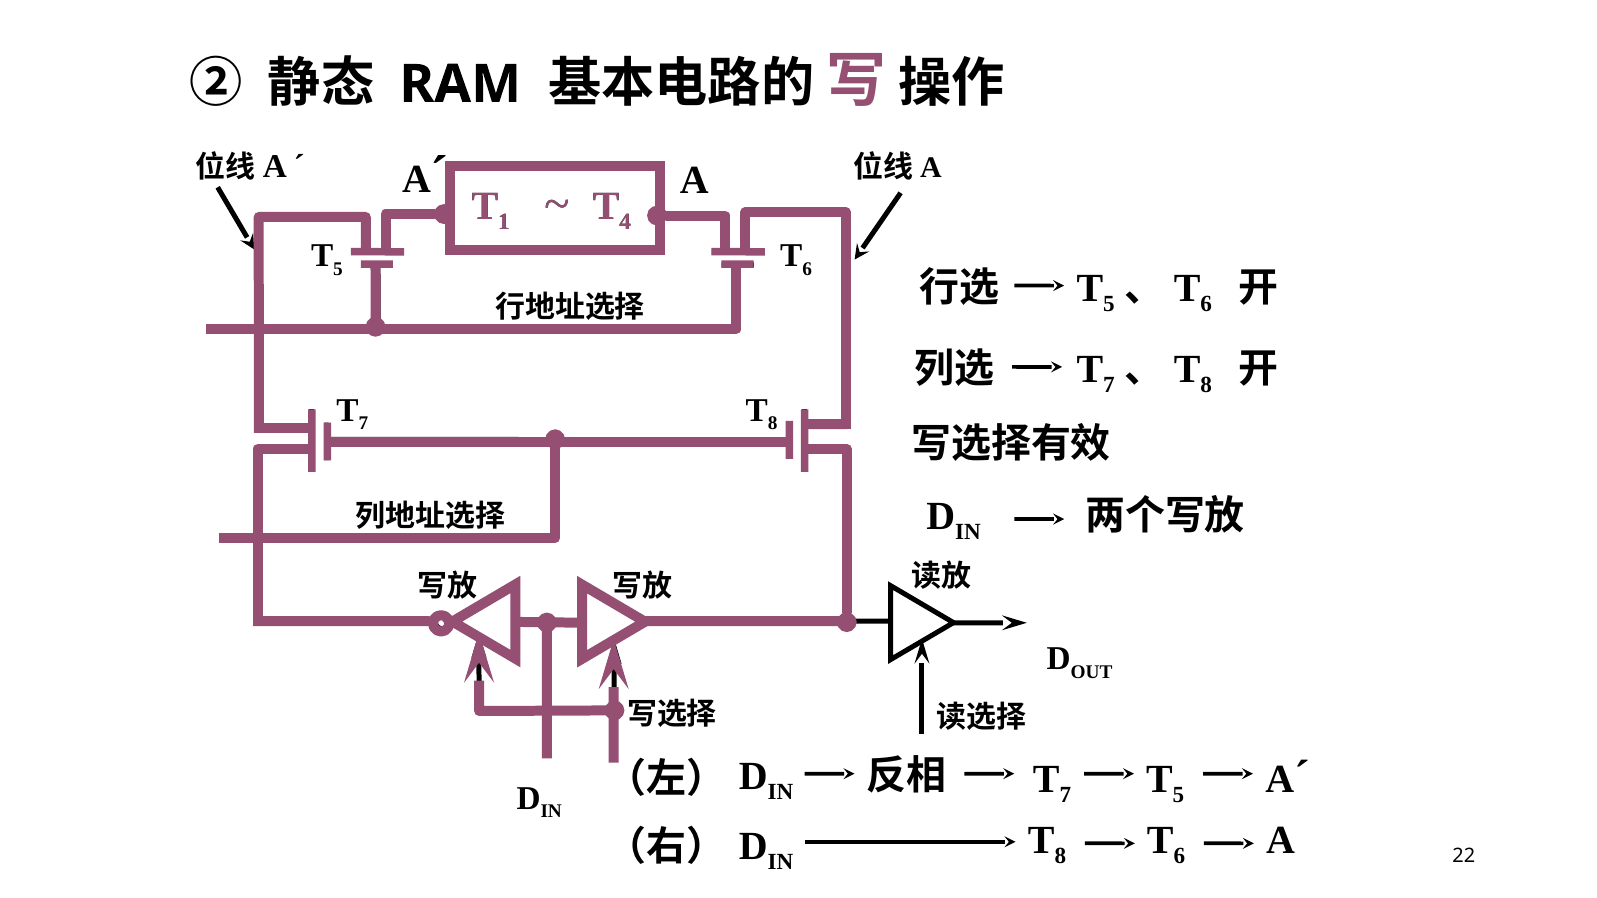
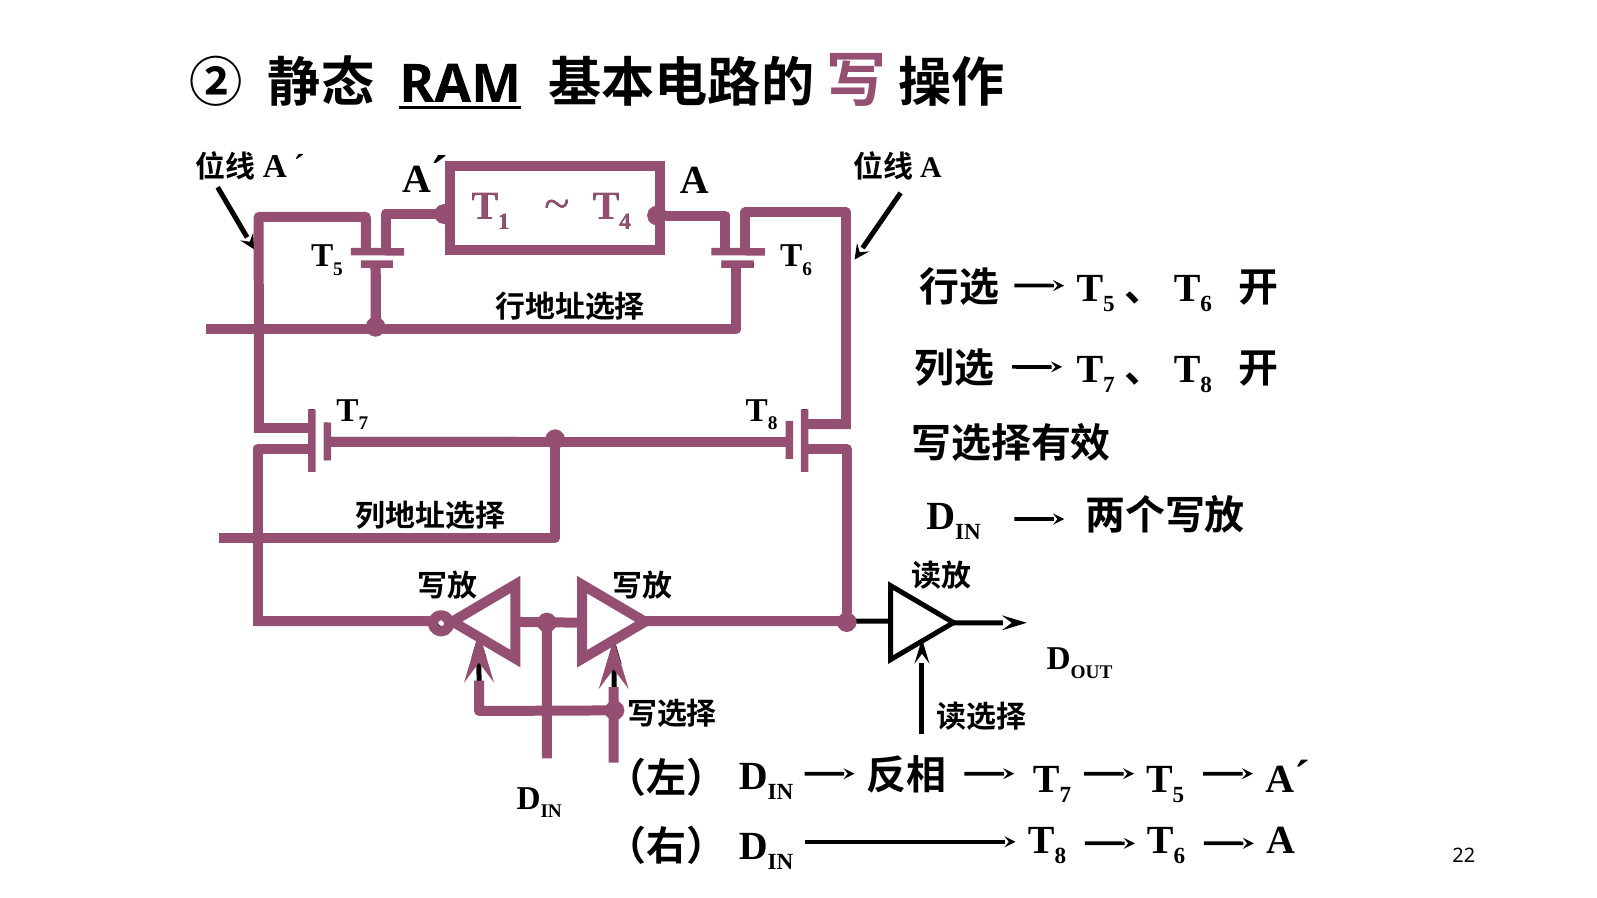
RAM underline: none -> present (460, 84)
